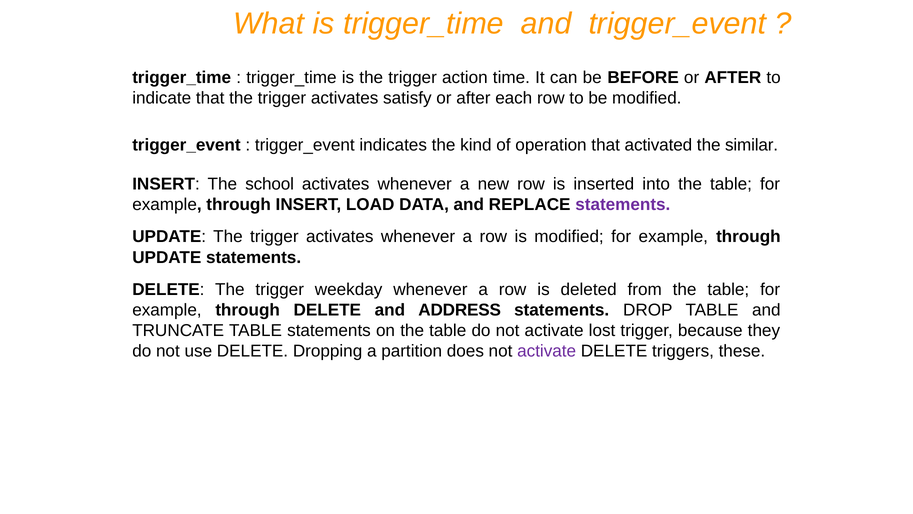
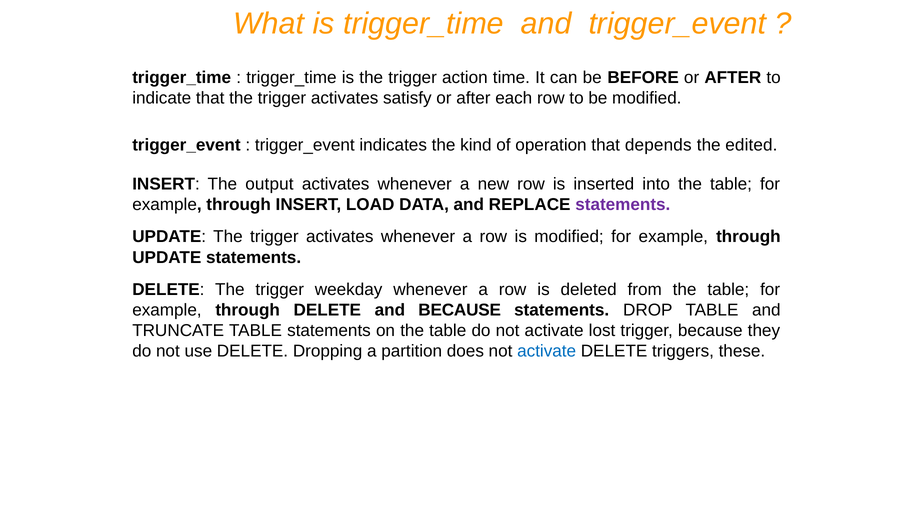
activated: activated -> depends (658, 145)
similar: similar -> edited (751, 145)
school: school -> output (269, 184)
and ADDRESS: ADDRESS -> BECAUSE (460, 310)
activate colour: purple -> blue (547, 351)
